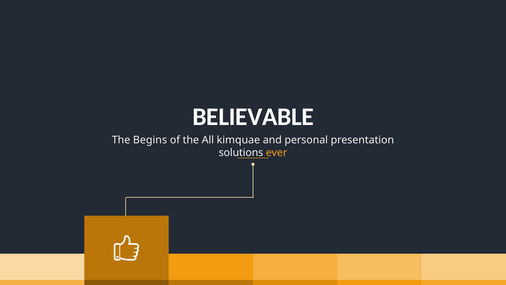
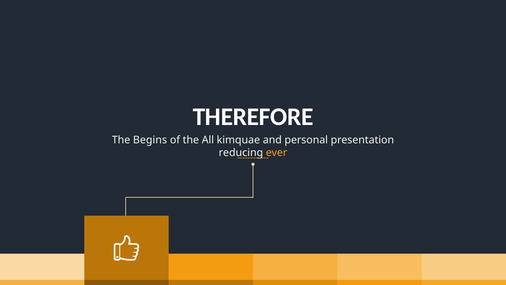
BELIEVABLE: BELIEVABLE -> THEREFORE (253, 117)
solutions: solutions -> reducing (241, 152)
